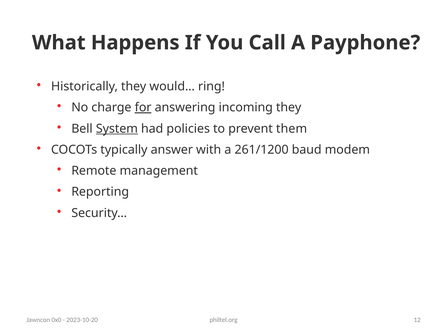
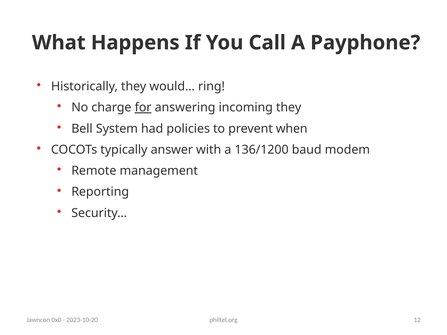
System underline: present -> none (117, 129)
them: them -> when (292, 129)
261/1200: 261/1200 -> 136/1200 (262, 150)
